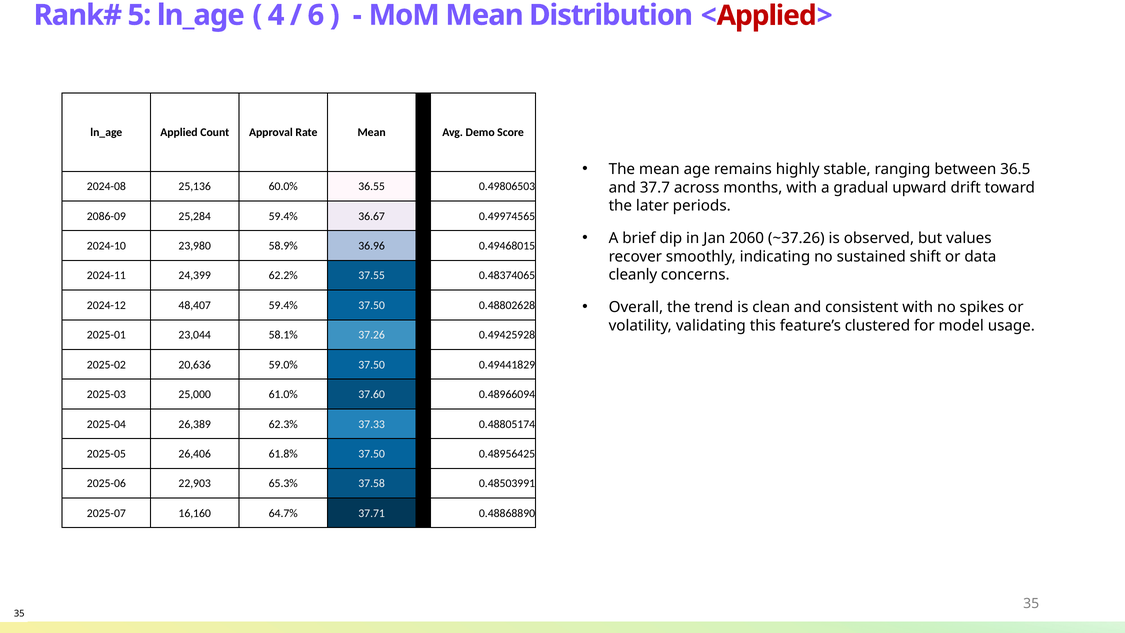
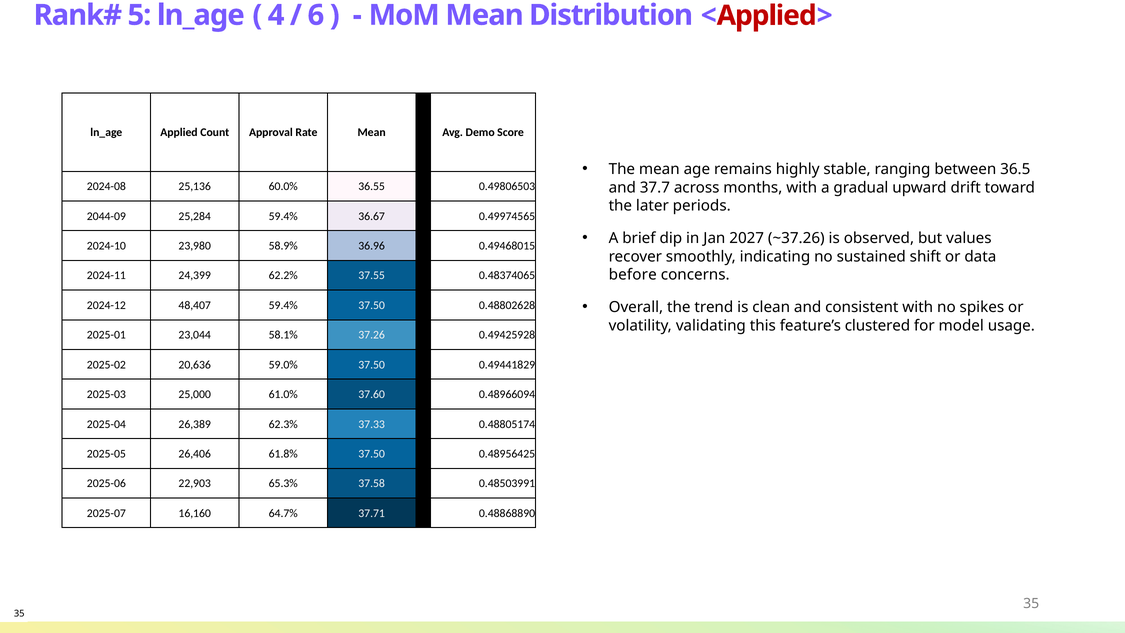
2086-09: 2086-09 -> 2044-09 (106, 216)
2060: 2060 -> 2027 (747, 238)
cleanly: cleanly -> before (633, 275)
